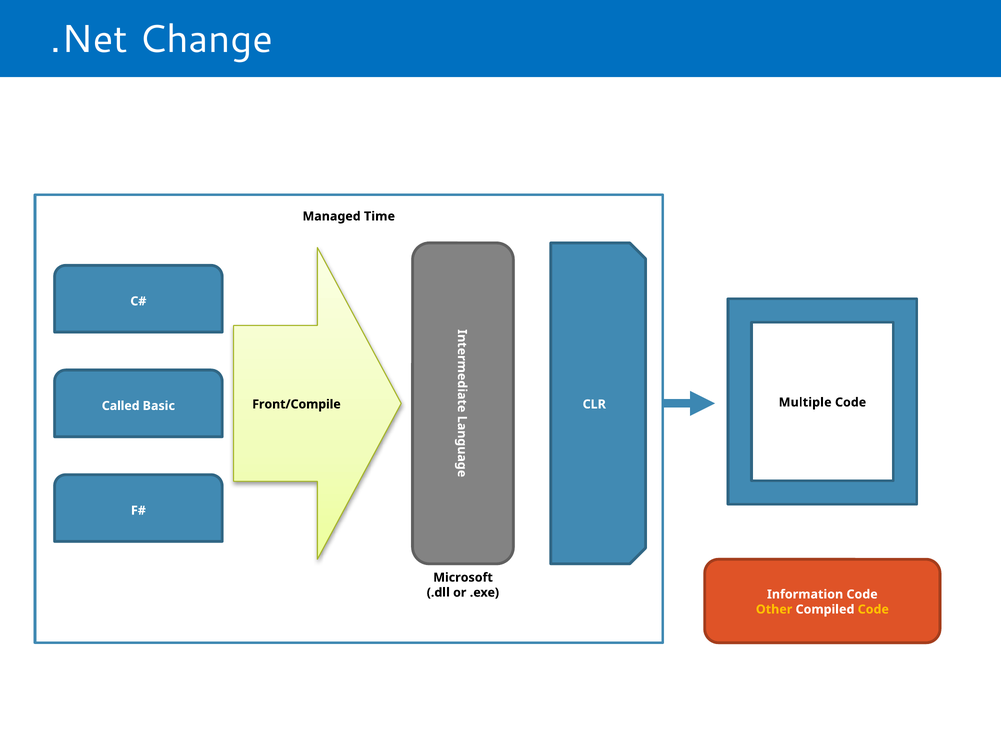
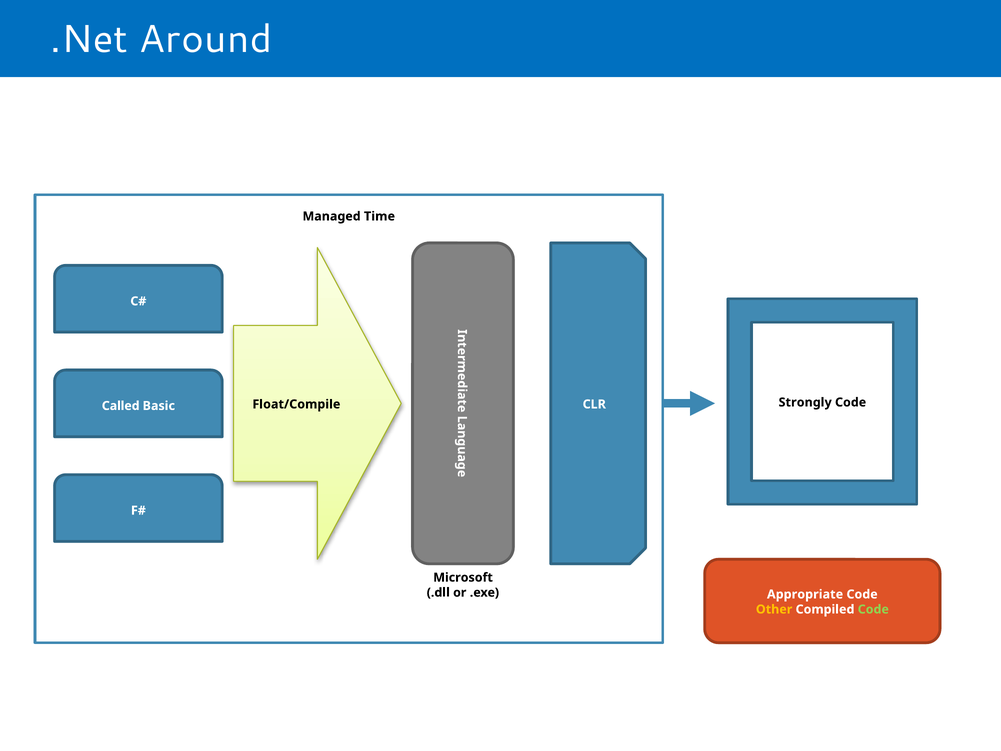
Change: Change -> Around (206, 40)
Front/Compile: Front/Compile -> Float/Compile (296, 404)
Multiple: Multiple -> Strongly (805, 402)
Information: Information -> Appropriate (805, 594)
Code colour: yellow -> light green (873, 609)
